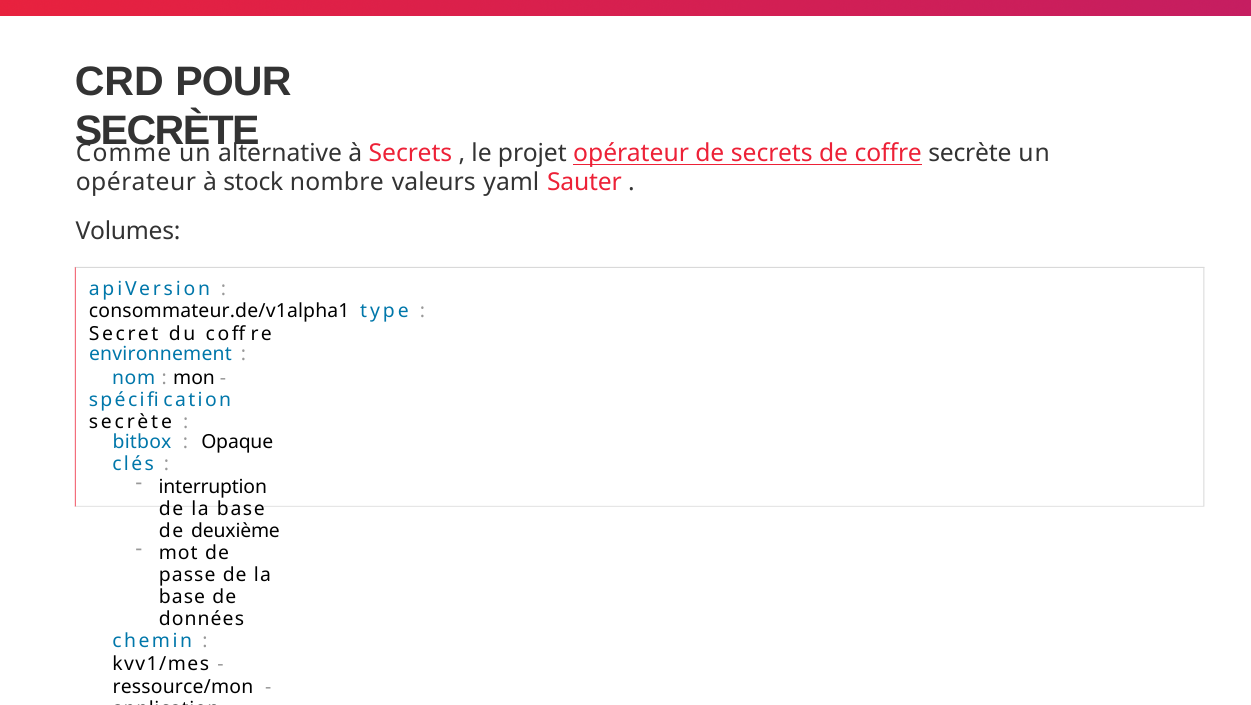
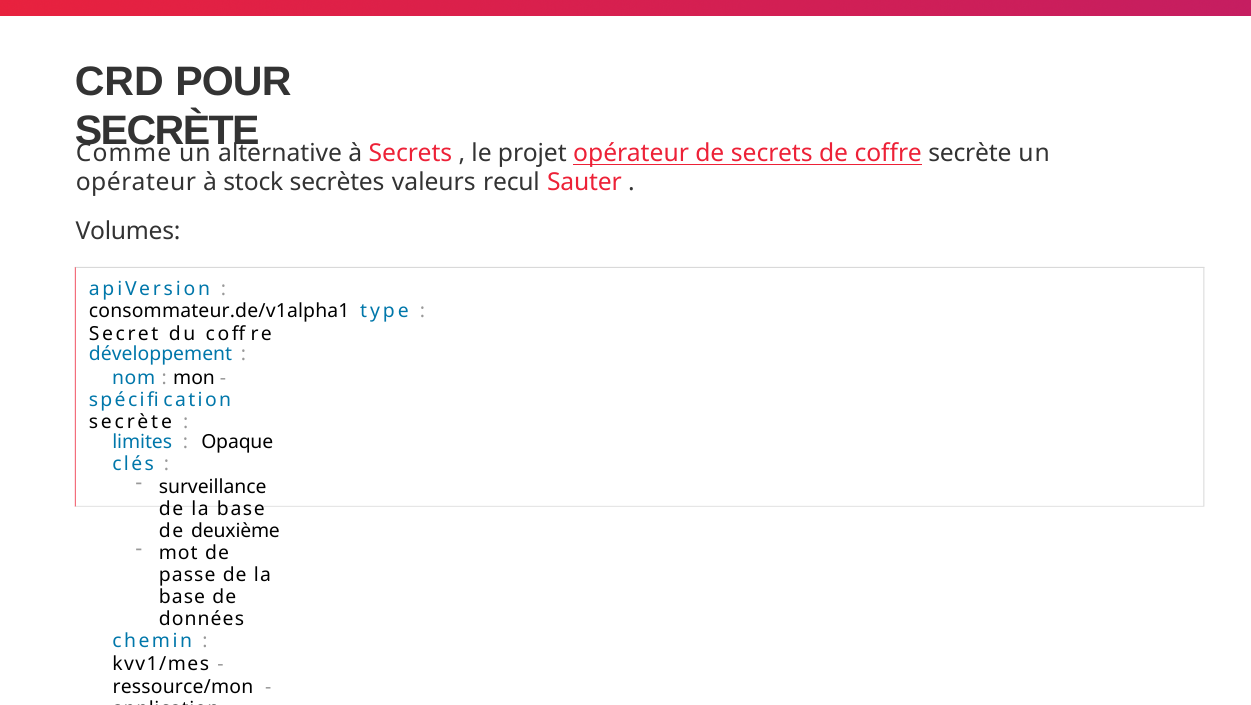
nombre: nombre -> secrètes (337, 182)
yaml: yaml -> recul (512, 182)
environnement: environnement -> développement (161, 354)
bitbox: bitbox -> limites (142, 442)
interruption: interruption -> surveillance (213, 486)
